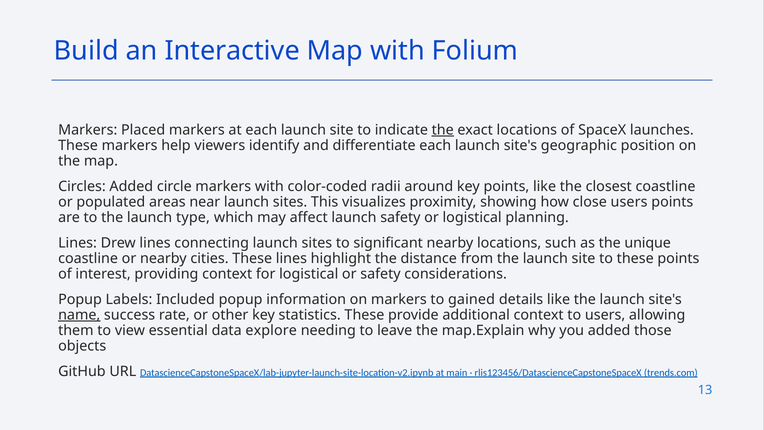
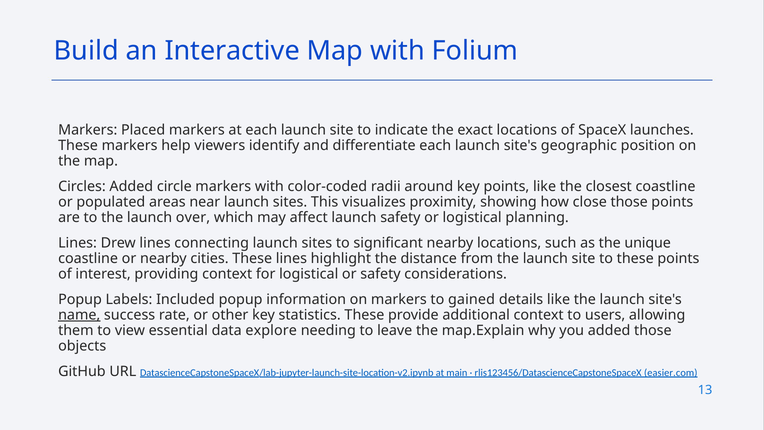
the underline: present -> none (443, 130)
close users: users -> those (629, 202)
type: type -> over (193, 217)
trends.com: trends.com -> easier.com (671, 372)
